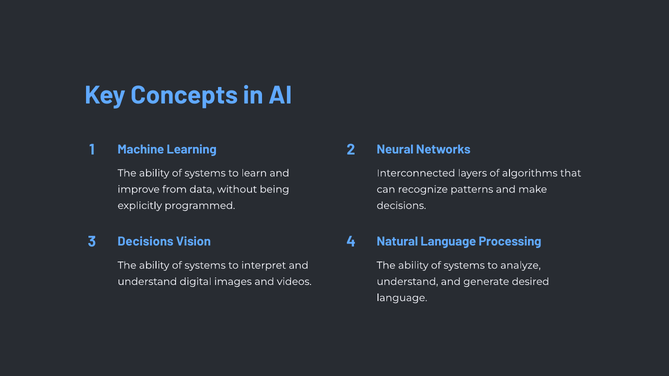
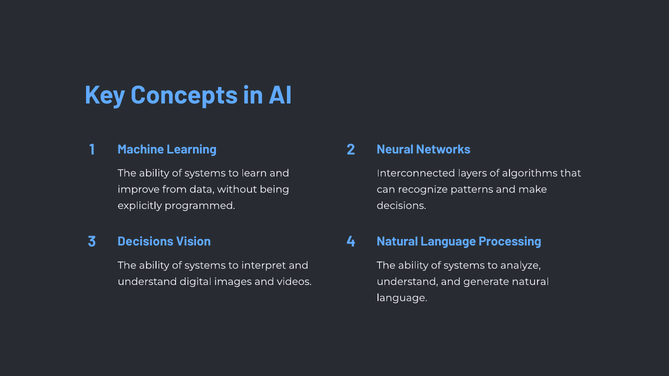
generate desired: desired -> natural (530, 282)
